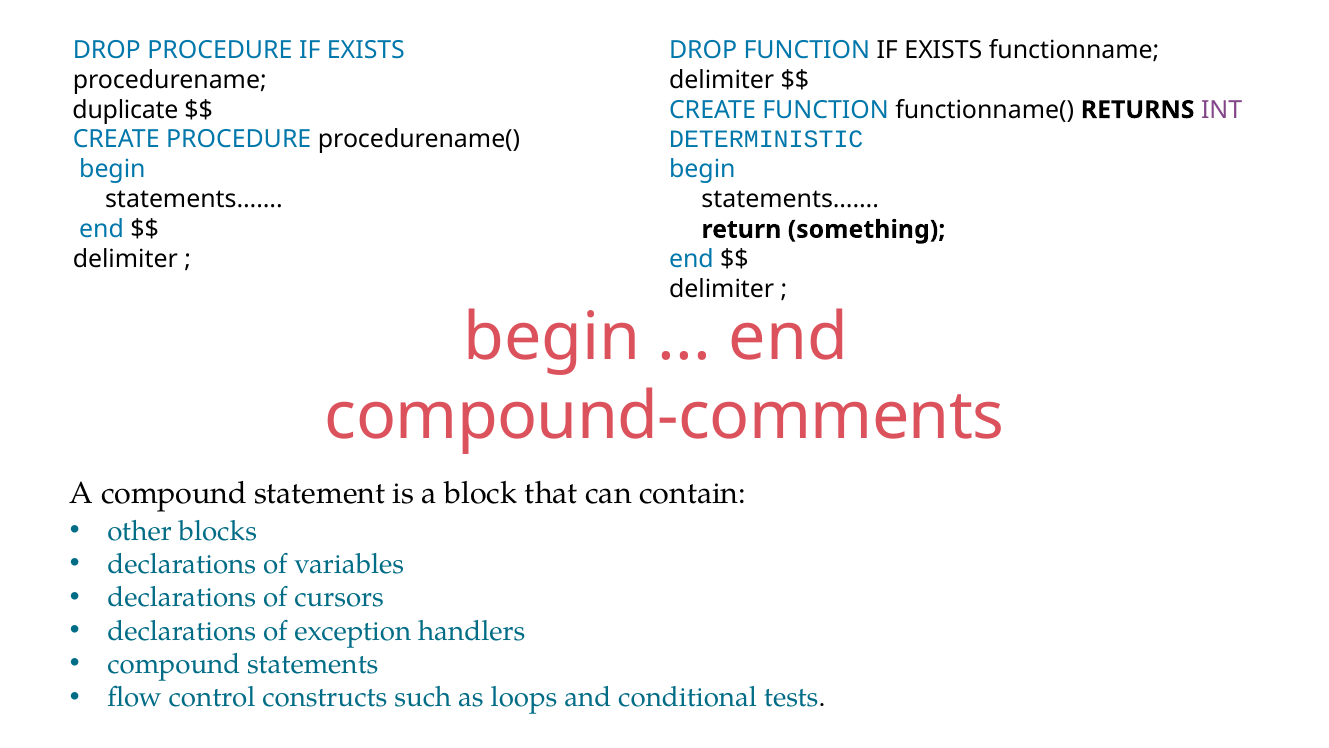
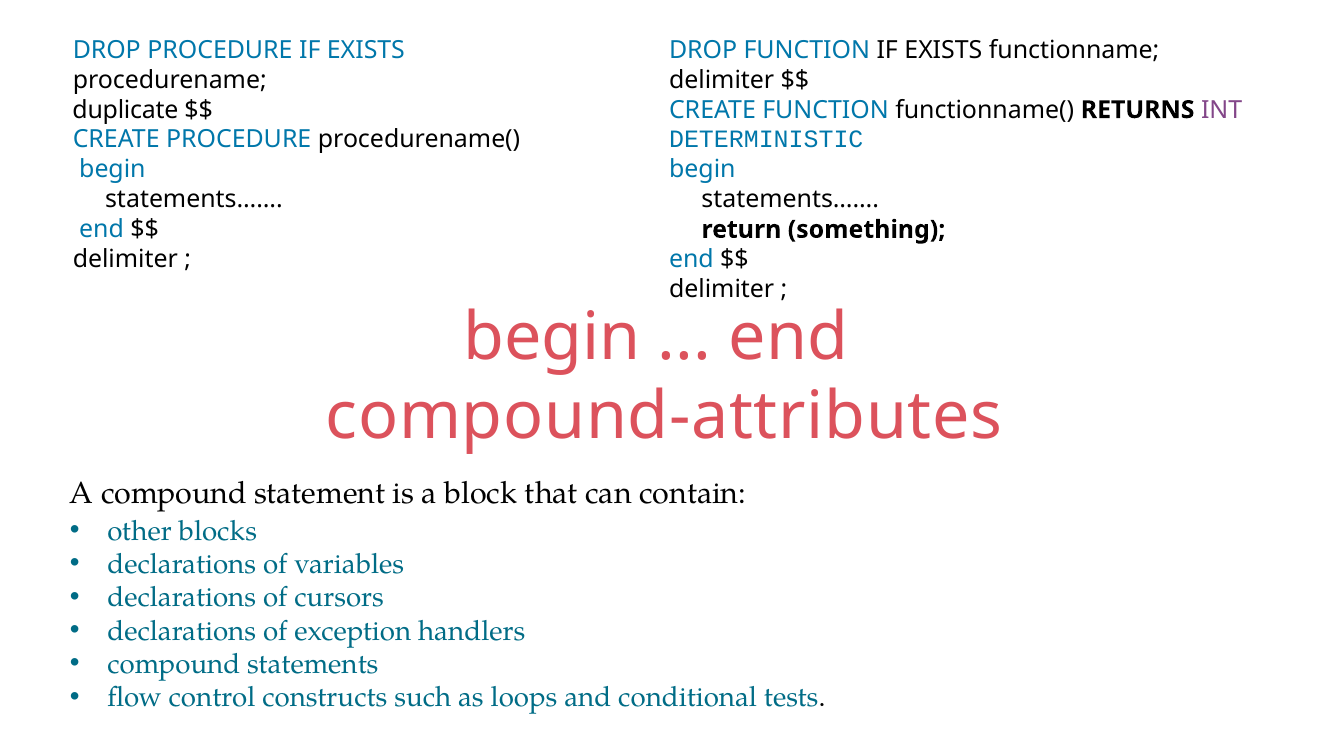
compound-comments: compound-comments -> compound-attributes (664, 417)
